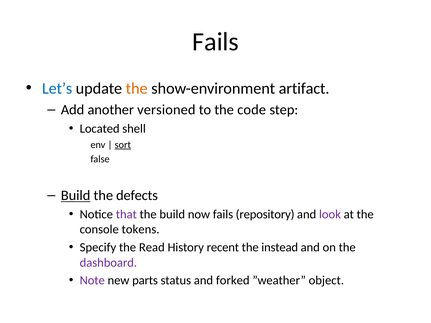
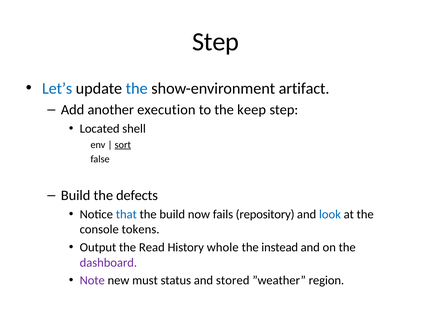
Fails: Fails -> Step (216, 42)
the colour: orange -> blue (137, 88)
versioned: versioned -> execution (166, 110)
code: code -> keep (252, 110)
Build underline: present -> none (76, 196)
that colour: purple -> blue (126, 215)
look colour: purple -> blue (330, 215)
Specify: Specify -> Output (98, 248)
recent: recent -> whole (223, 248)
parts: parts -> must (145, 281)
forked: forked -> stored (233, 281)
object: object -> region (326, 281)
